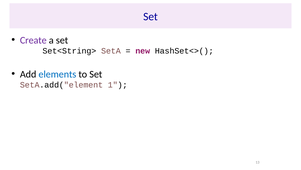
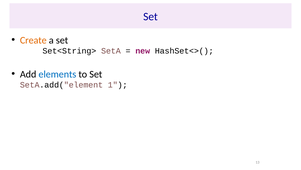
Create colour: purple -> orange (33, 40)
